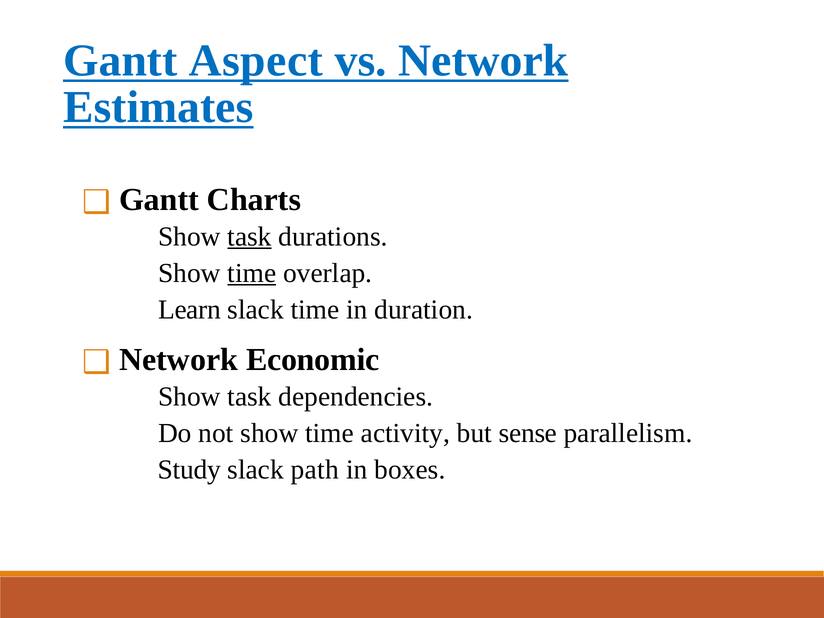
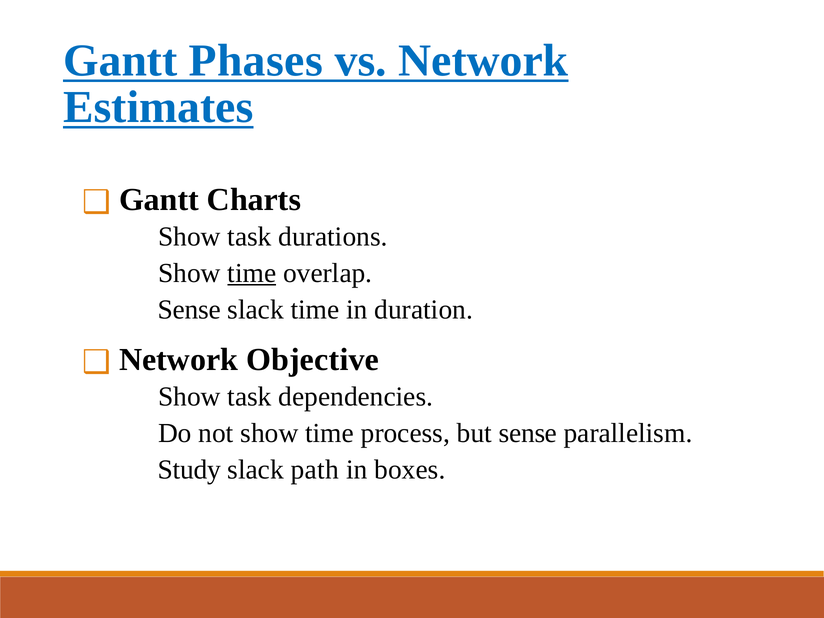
Aspect: Aspect -> Phases (256, 61)
task underline: present -> none (249, 236)
Learn: Learn -> Sense (189, 310)
Economic: Economic -> Objective (313, 360)
activity: activity -> process (405, 433)
